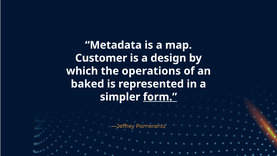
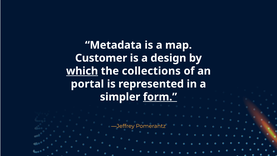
which underline: none -> present (82, 71)
operations: operations -> collections (151, 71)
baked: baked -> portal (87, 84)
